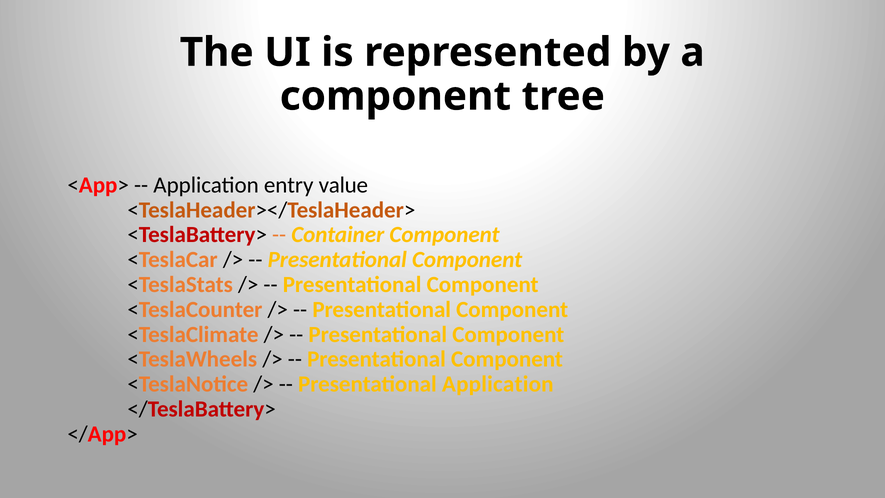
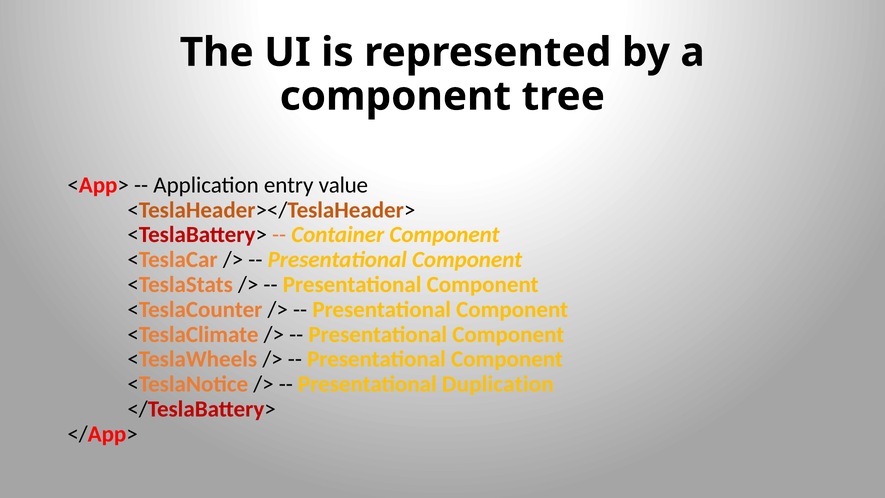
Presentational Application: Application -> Duplication (498, 384)
